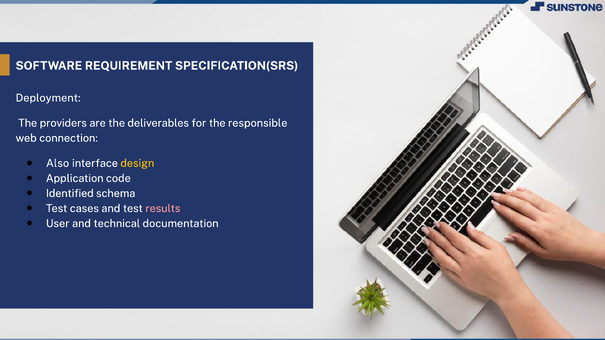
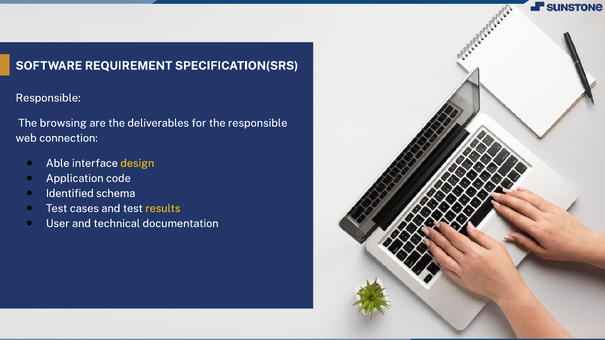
Deployment: Deployment -> Responsible (48, 98)
providers: providers -> browsing (63, 123)
Also: Also -> Able (58, 163)
results colour: pink -> yellow (163, 209)
